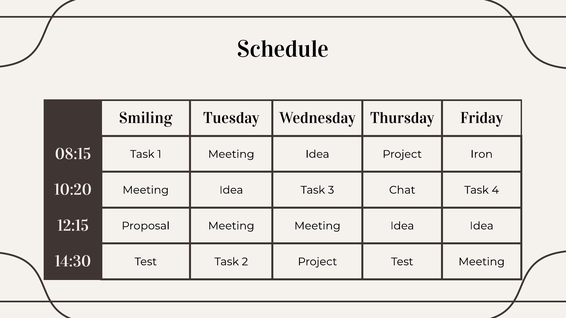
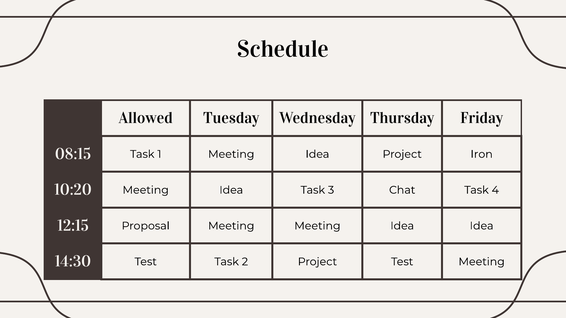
Smiling: Smiling -> Allowed (146, 118)
